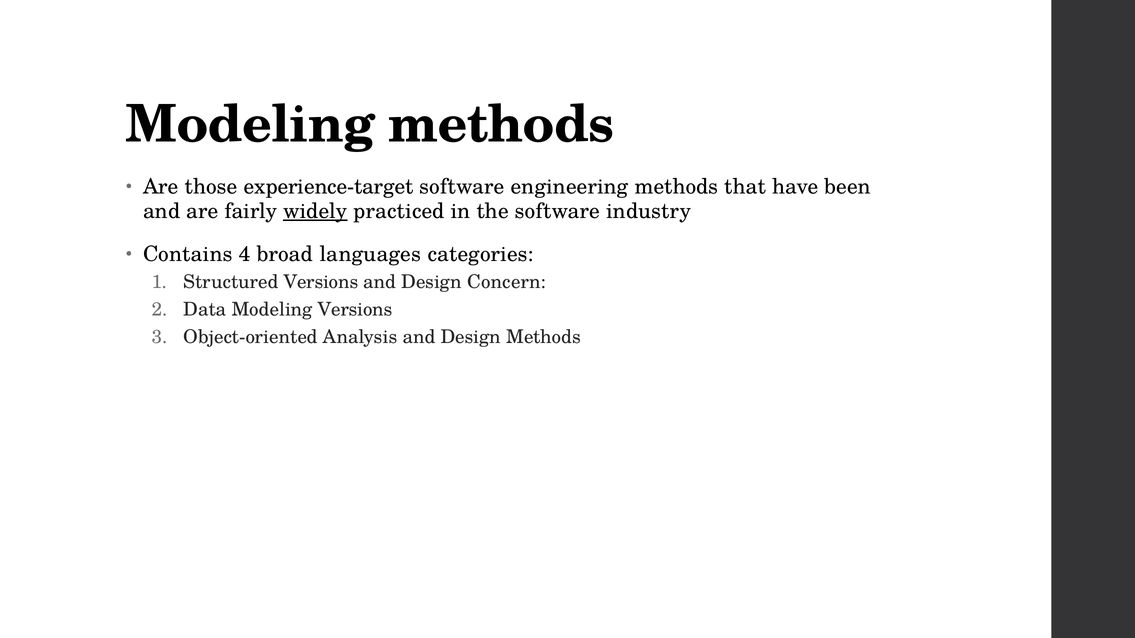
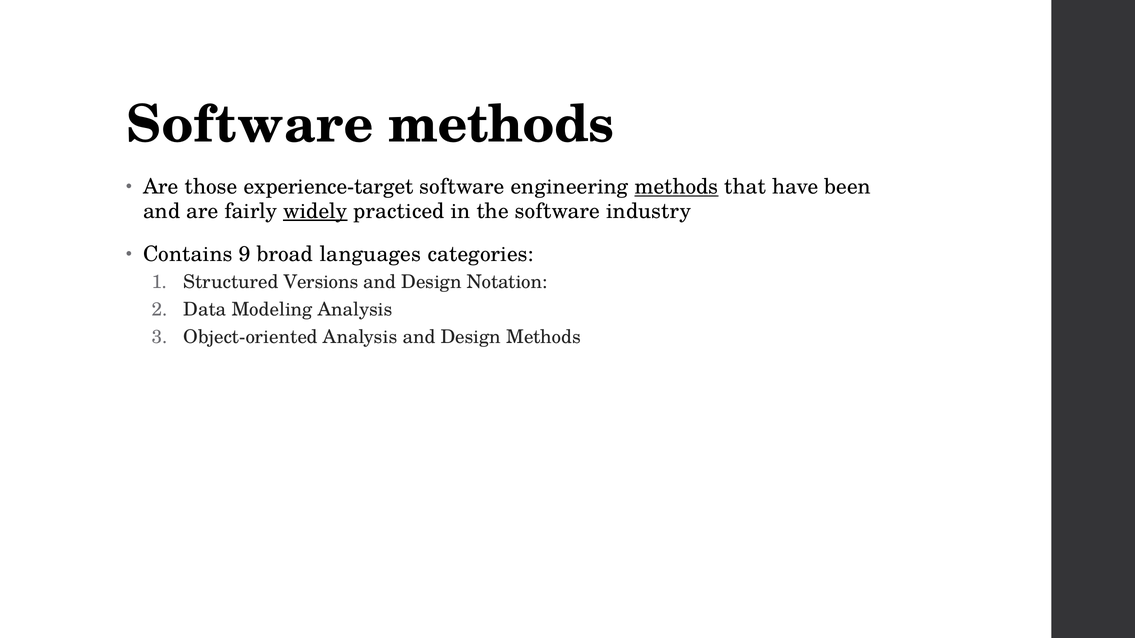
Modeling: Modeling -> Software (250, 125)
methods underline: none -> present (676, 187)
4: 4 -> 9 (245, 254)
Concern: Concern -> Notation (507, 282)
Modeling Versions: Versions -> Analysis (355, 310)
